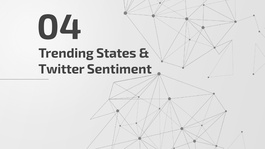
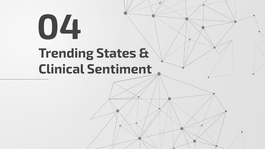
Twitter: Twitter -> Clinical (61, 69)
